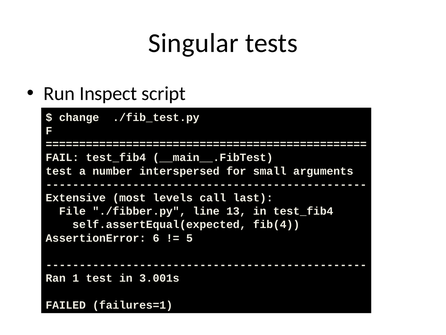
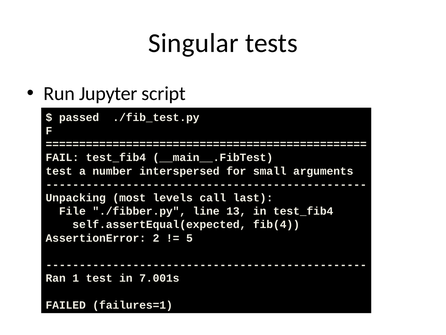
Inspect: Inspect -> Jupyter (108, 94)
change: change -> passed (79, 117)
Extensive: Extensive -> Unpacking (76, 198)
6: 6 -> 2 (156, 238)
3.001s: 3.001s -> 7.001s (159, 278)
